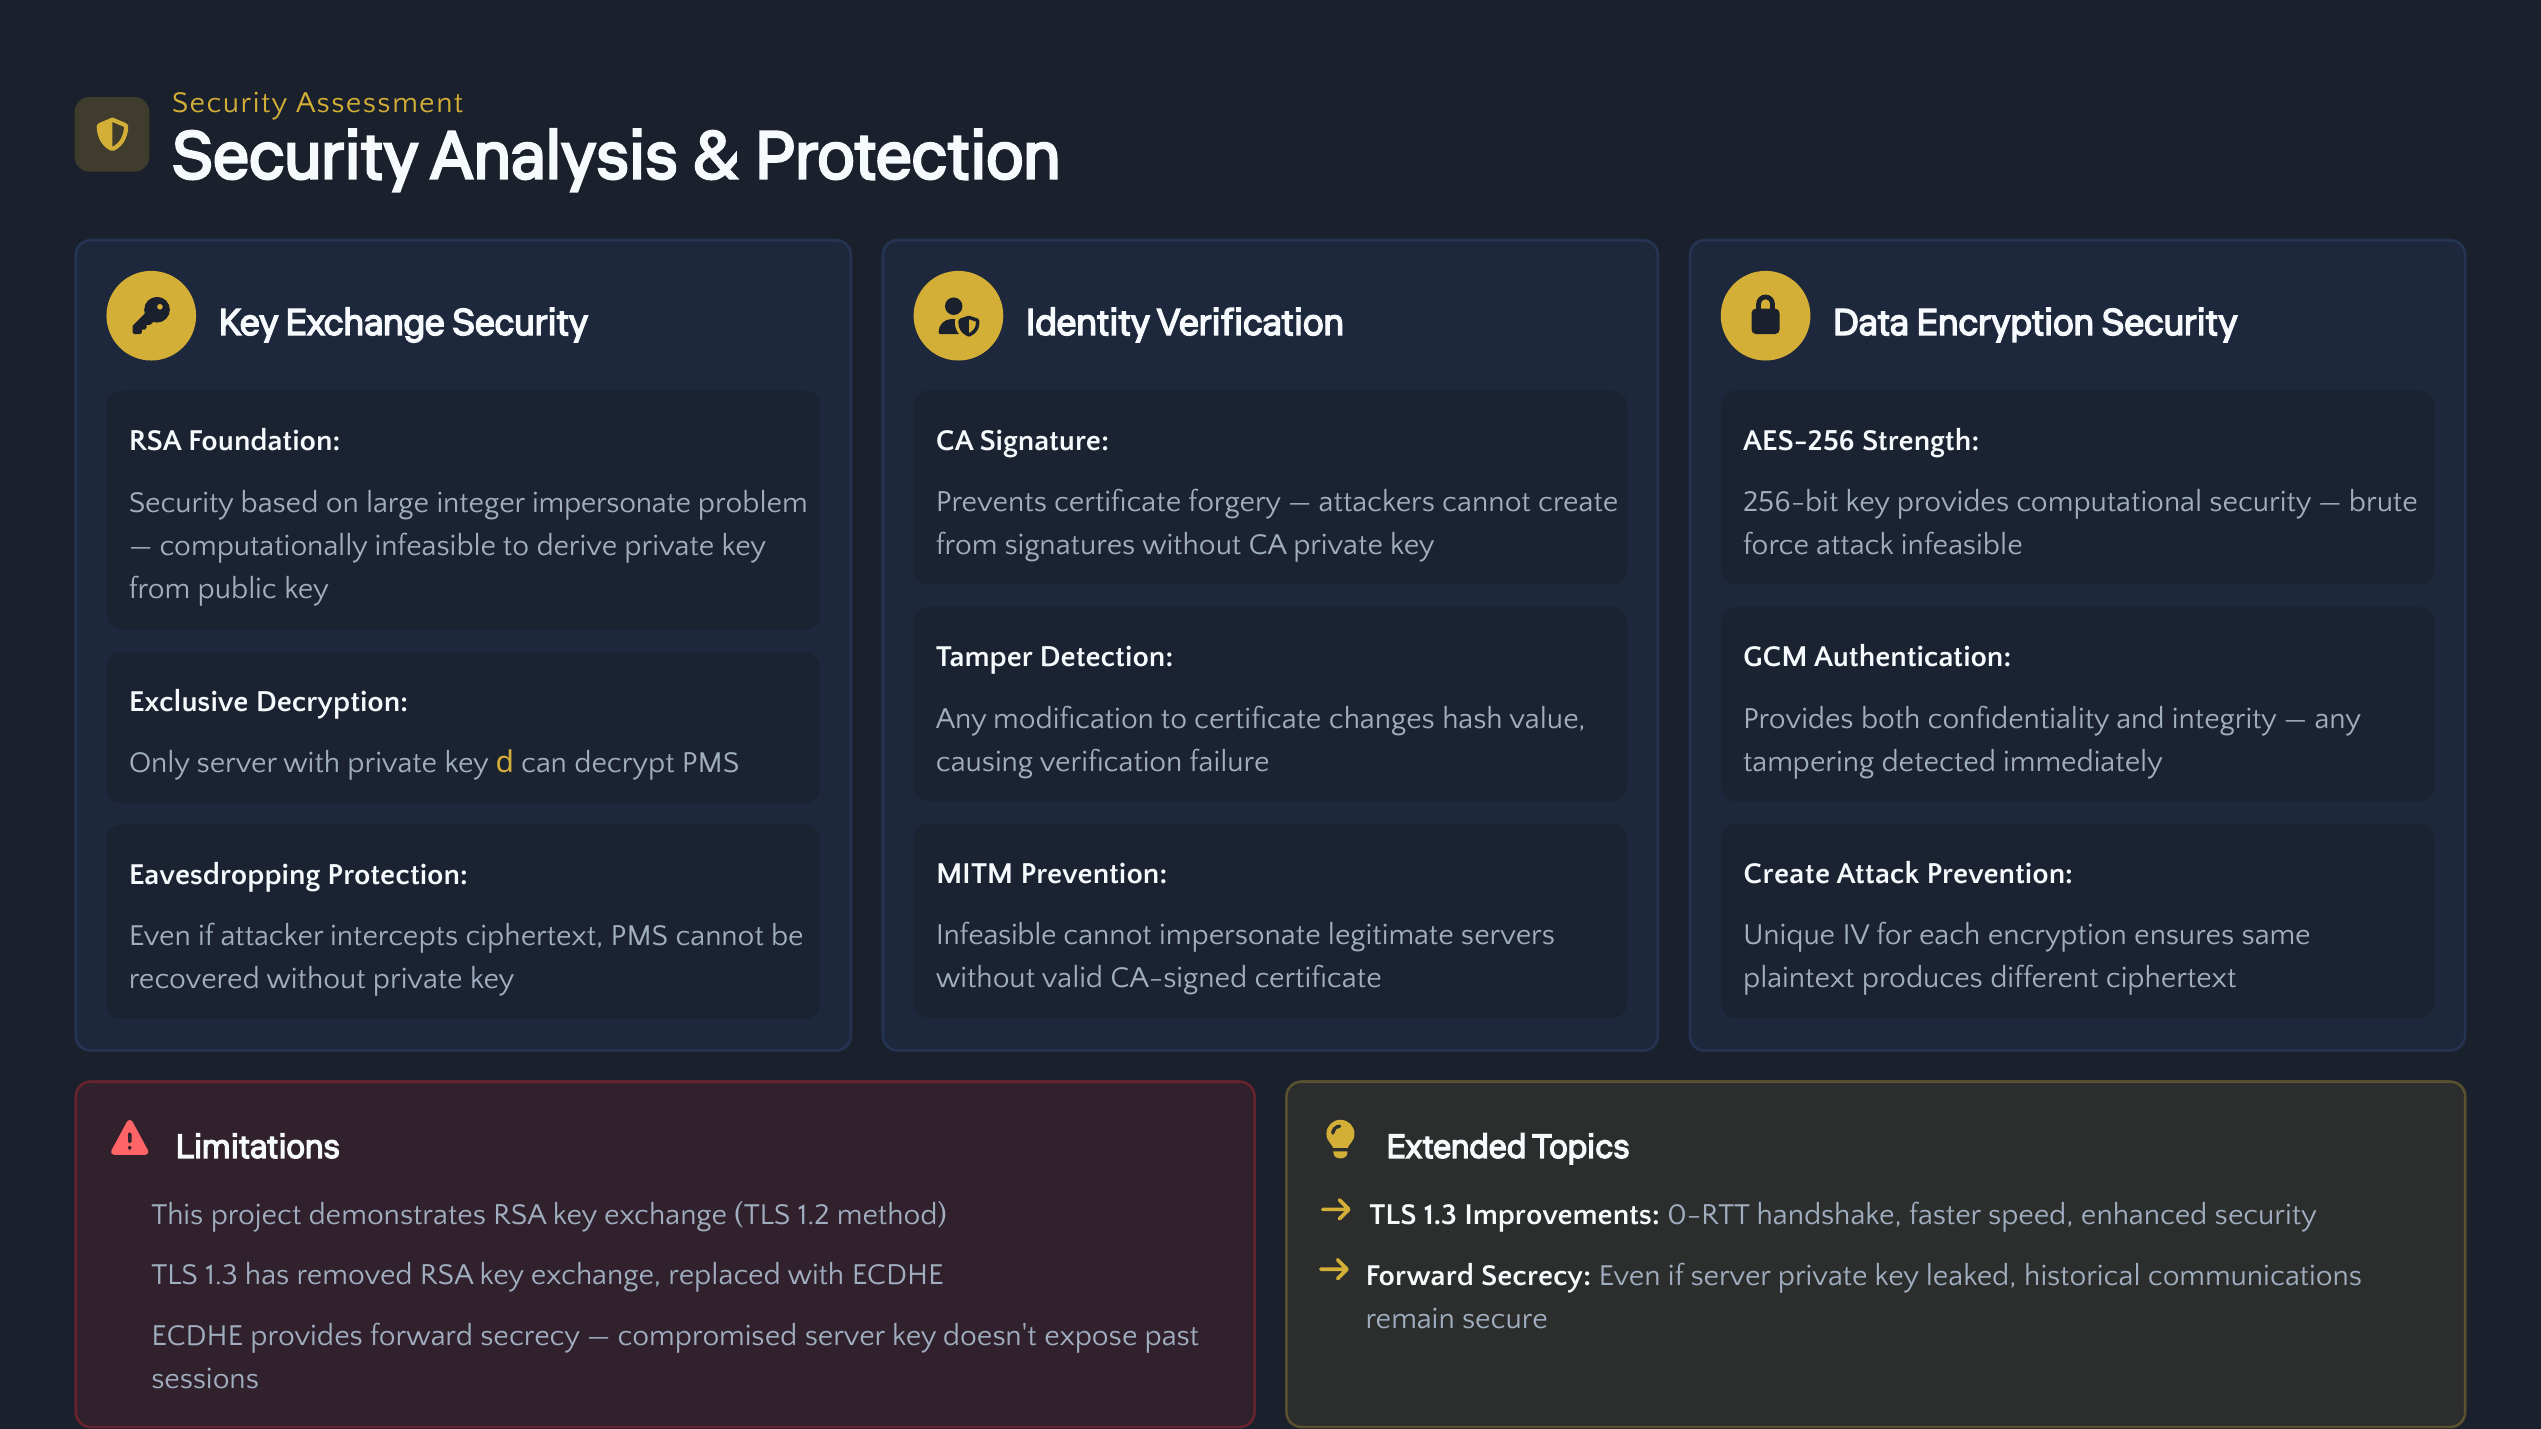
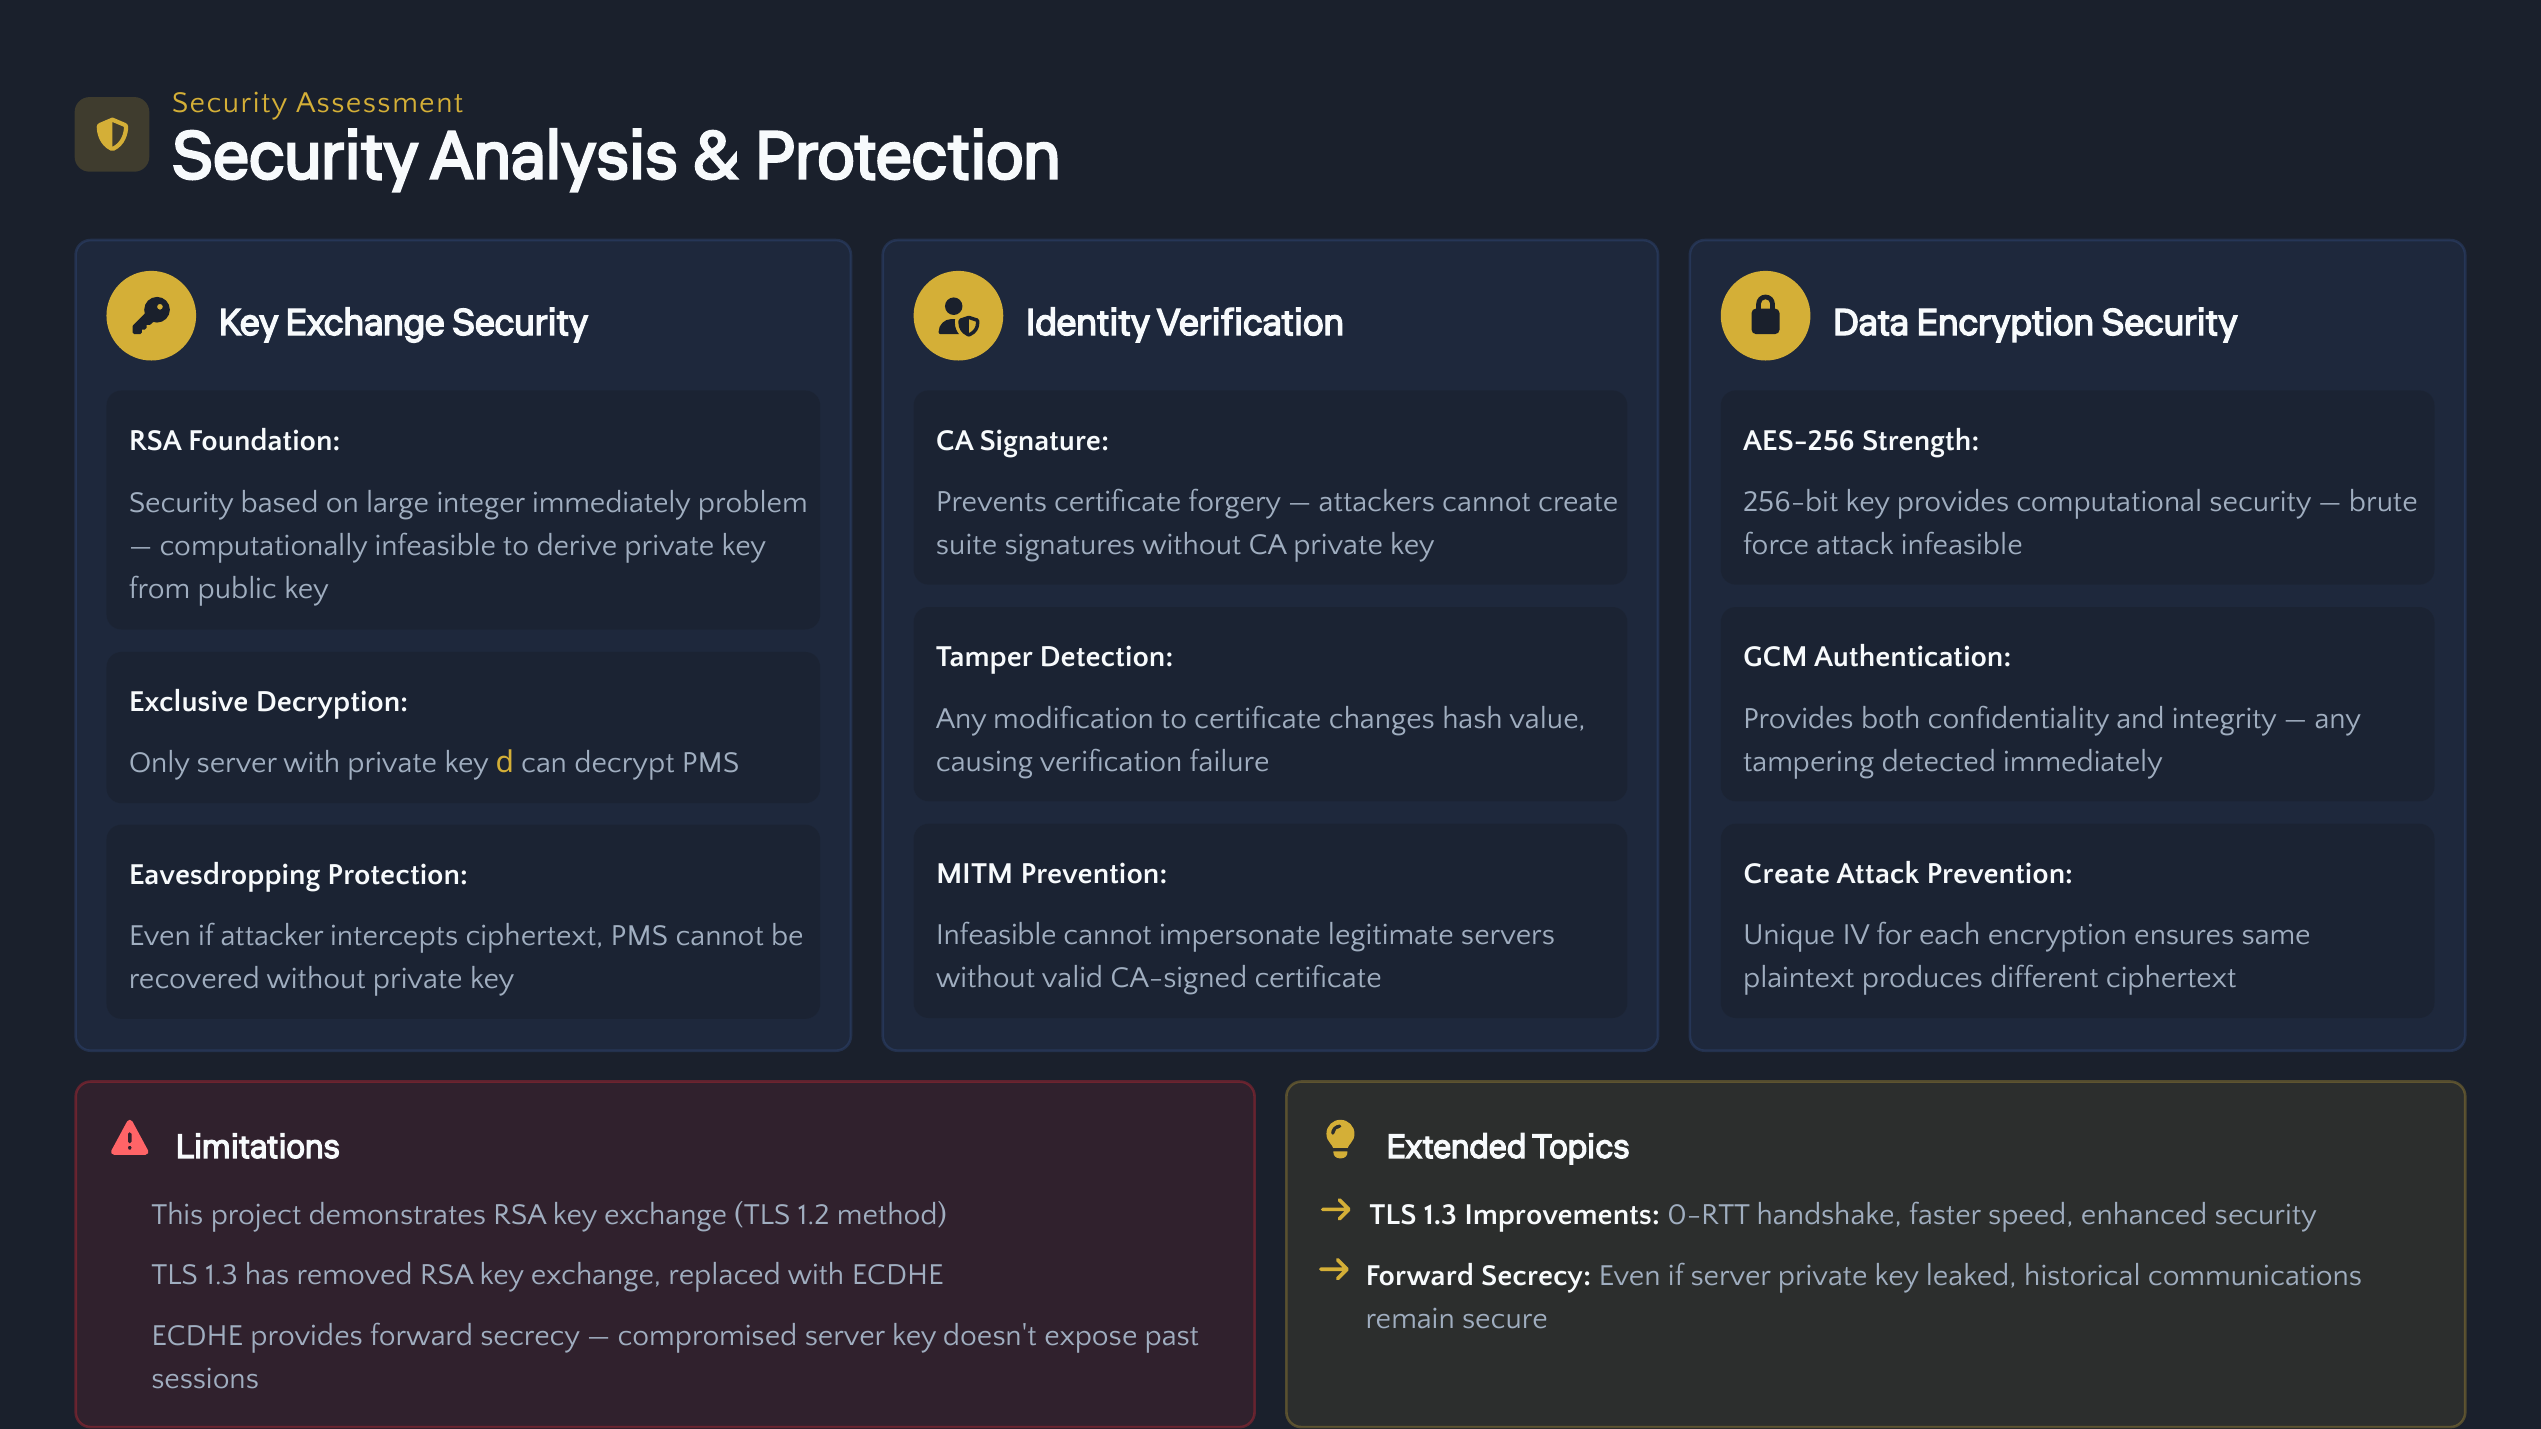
integer impersonate: impersonate -> immediately (612, 502)
from: from -> suite (967, 545)
